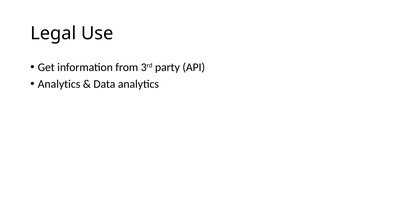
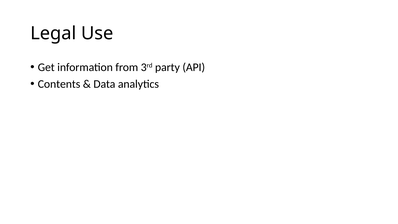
Analytics: Analytics -> Contents (59, 84)
